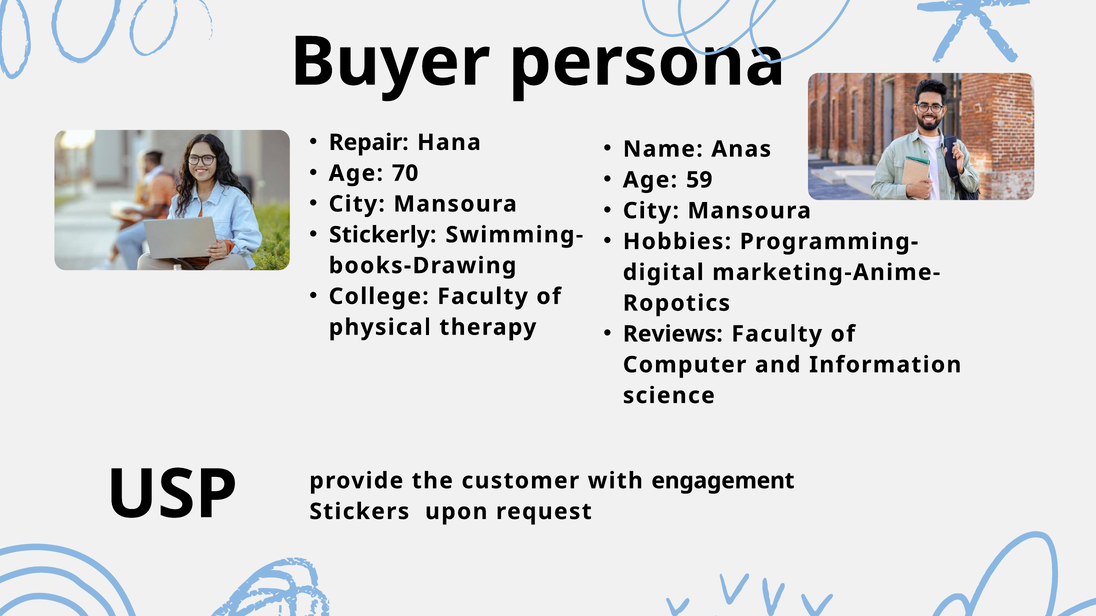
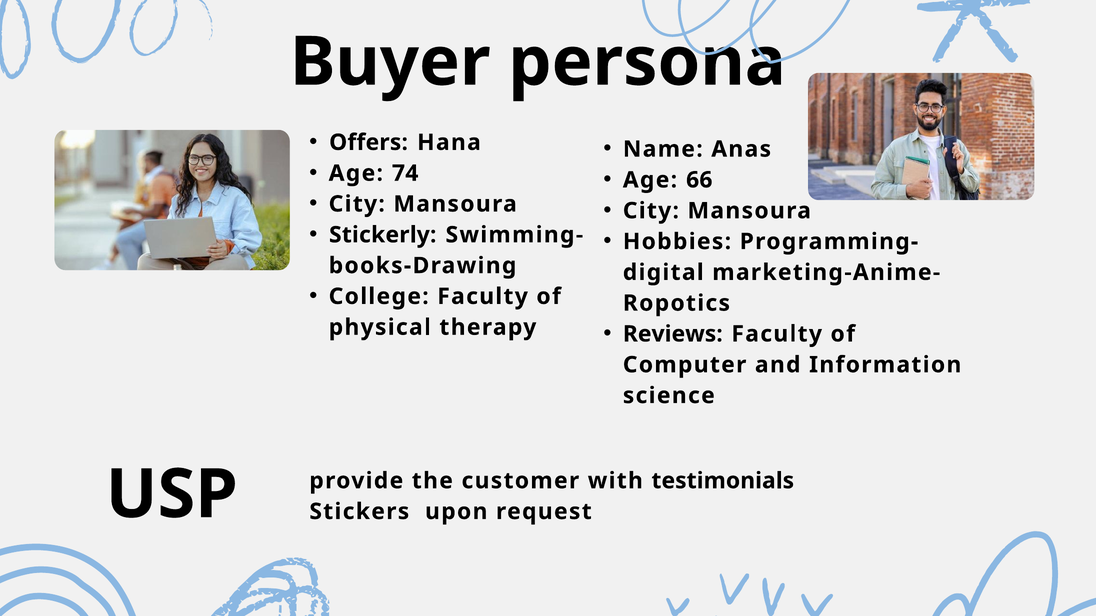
Repair: Repair -> Offers (369, 143)
70: 70 -> 74 (405, 173)
59: 59 -> 66 (699, 180)
engagement: engagement -> testimonials (723, 481)
